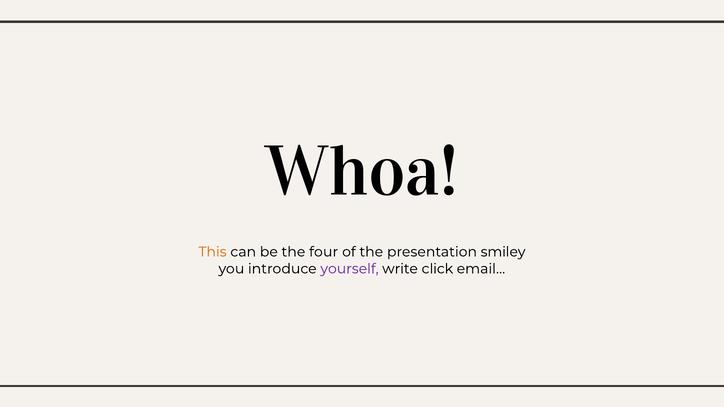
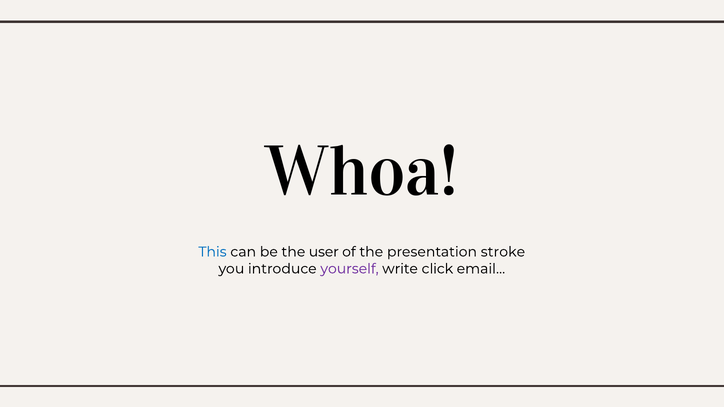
This colour: orange -> blue (212, 252)
four: four -> user (324, 252)
smiley: smiley -> stroke (503, 252)
